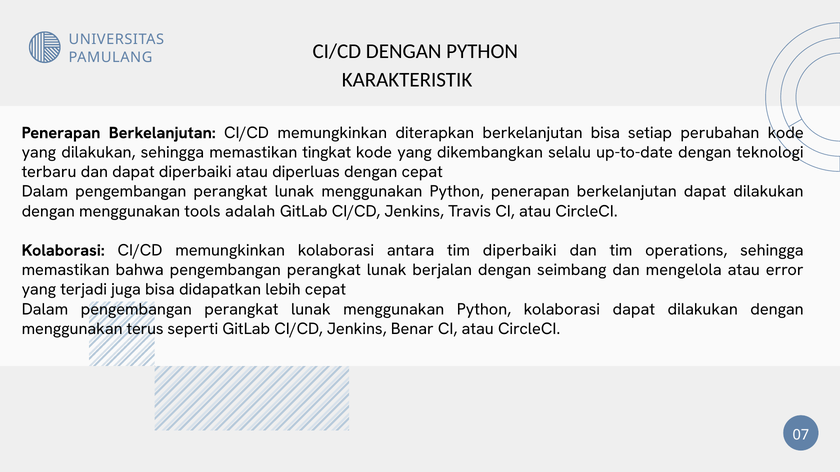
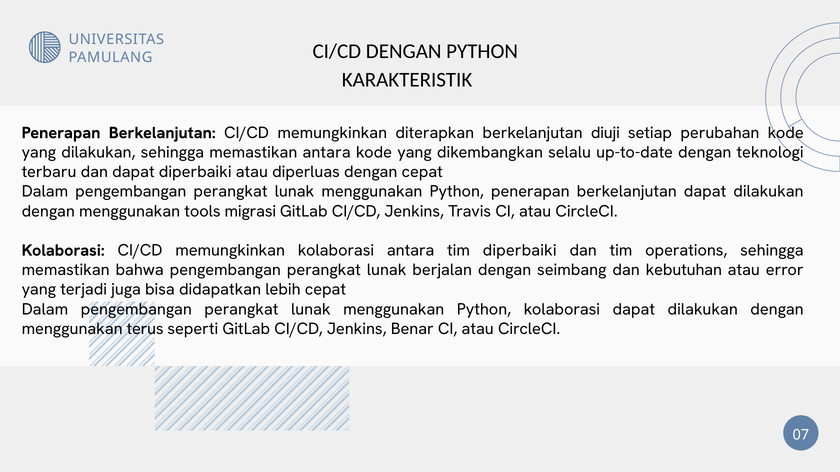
berkelanjutan bisa: bisa -> diuji (605, 133)
memastikan tingkat: tingkat -> antara (327, 153)
adalah: adalah -> migrasi (250, 211)
mengelola: mengelola -> kebutuhan (684, 270)
